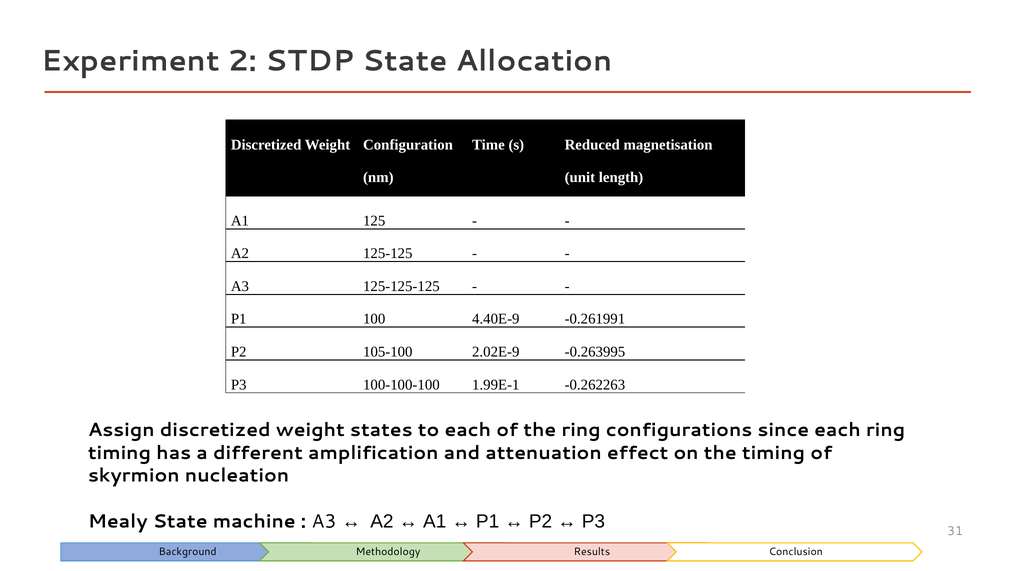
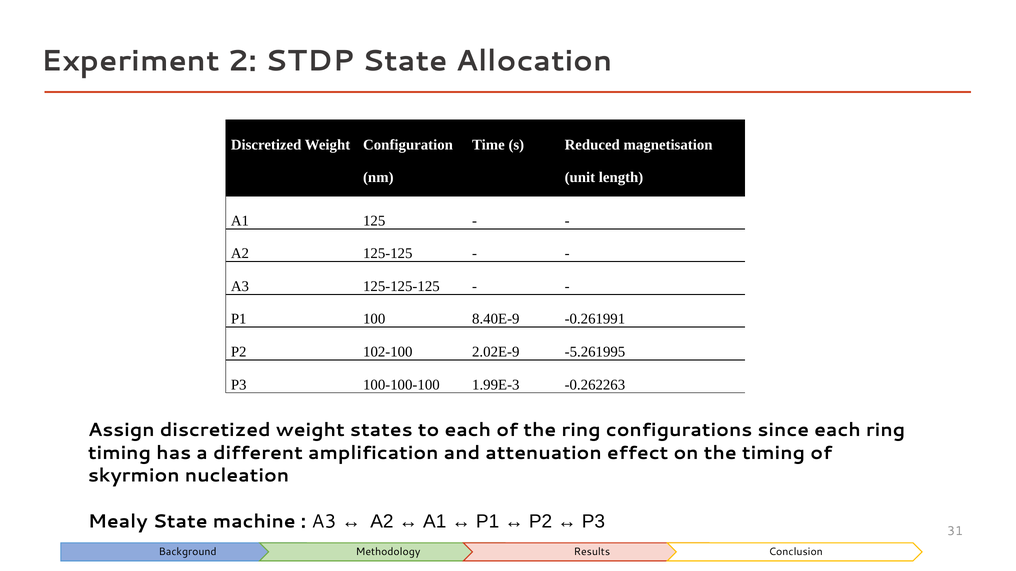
4.40E-9: 4.40E-9 -> 8.40E-9 (496, 319)
105-100: 105-100 -> 102-100 (388, 352)
-0.263995: -0.263995 -> -5.261995 (595, 352)
1.99E-1: 1.99E-1 -> 1.99E-3 (496, 385)
